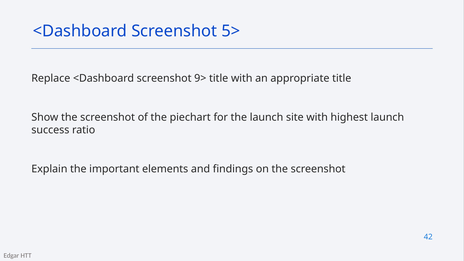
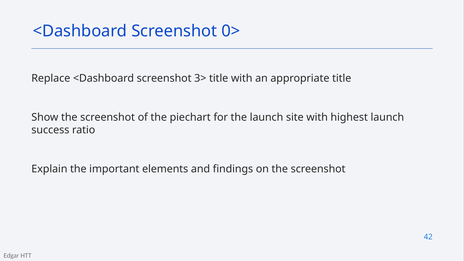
5>: 5> -> 0> (231, 31)
9>: 9> -> 3> (200, 78)
